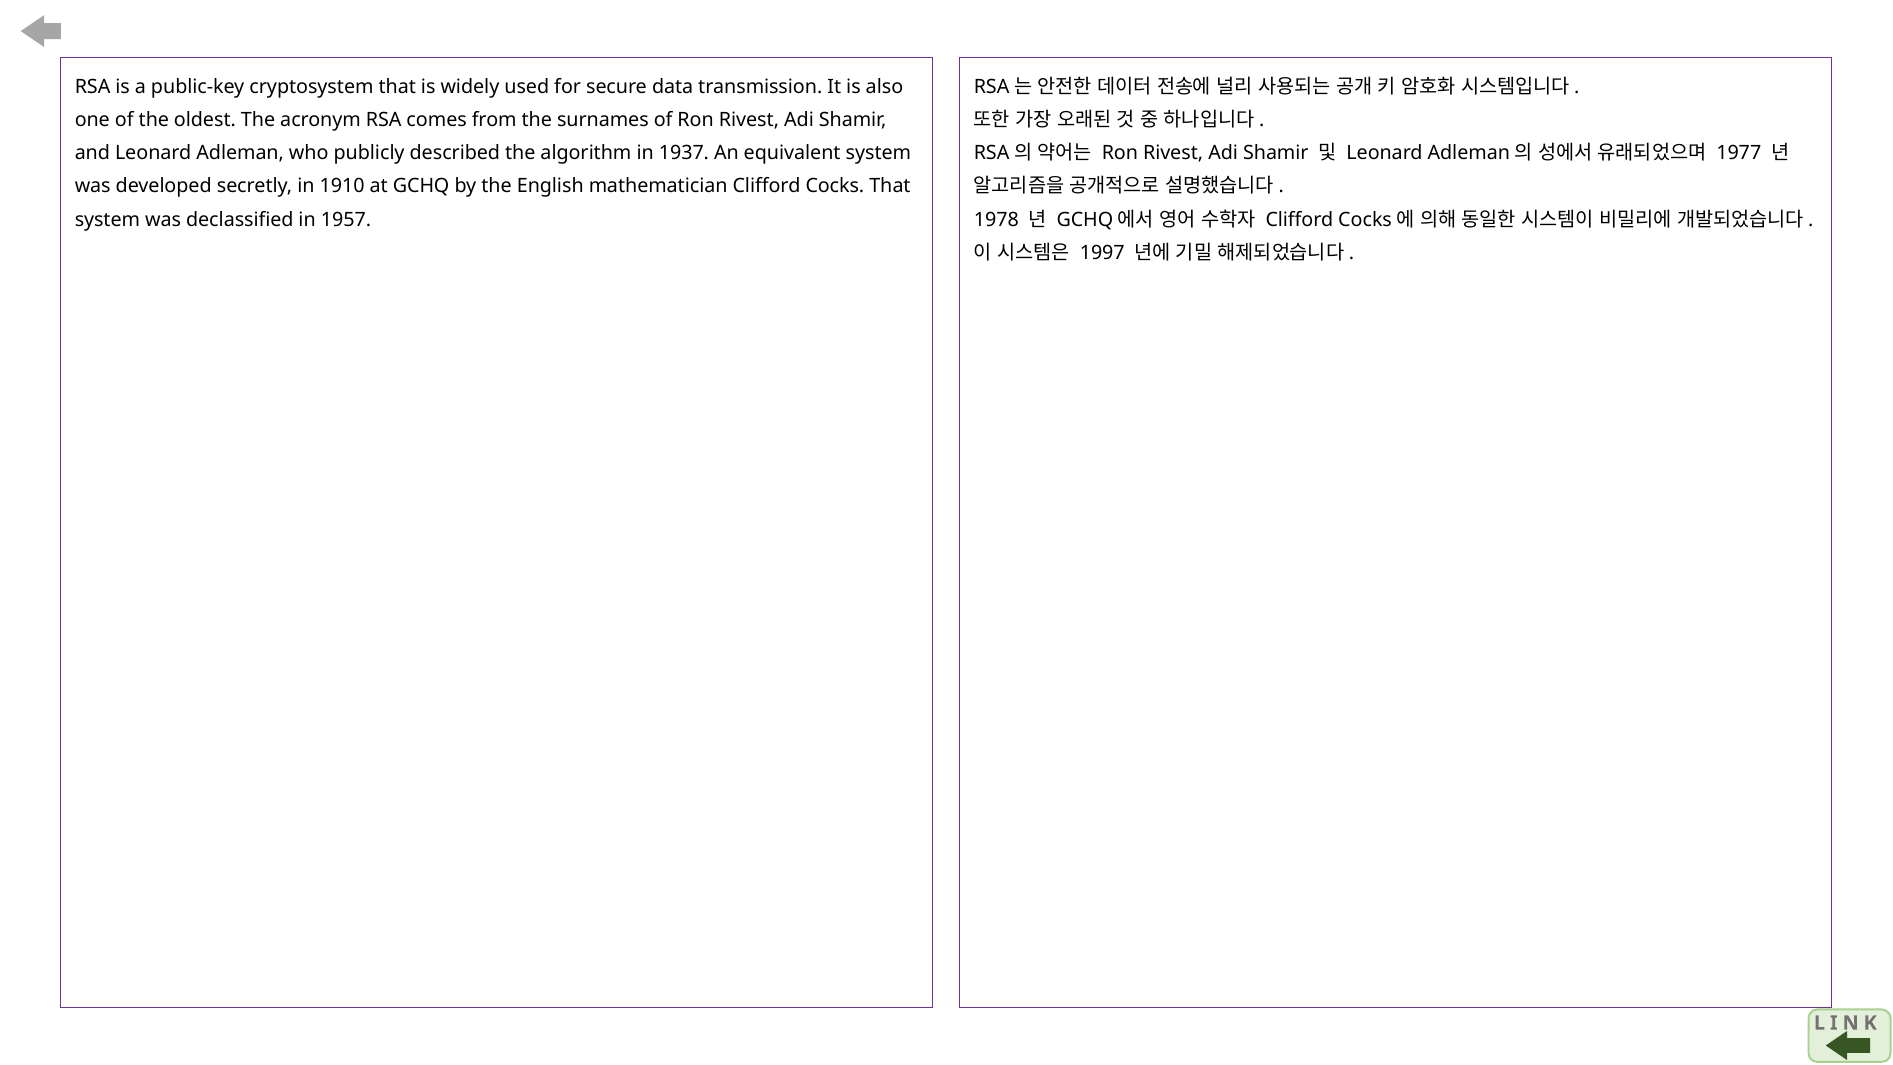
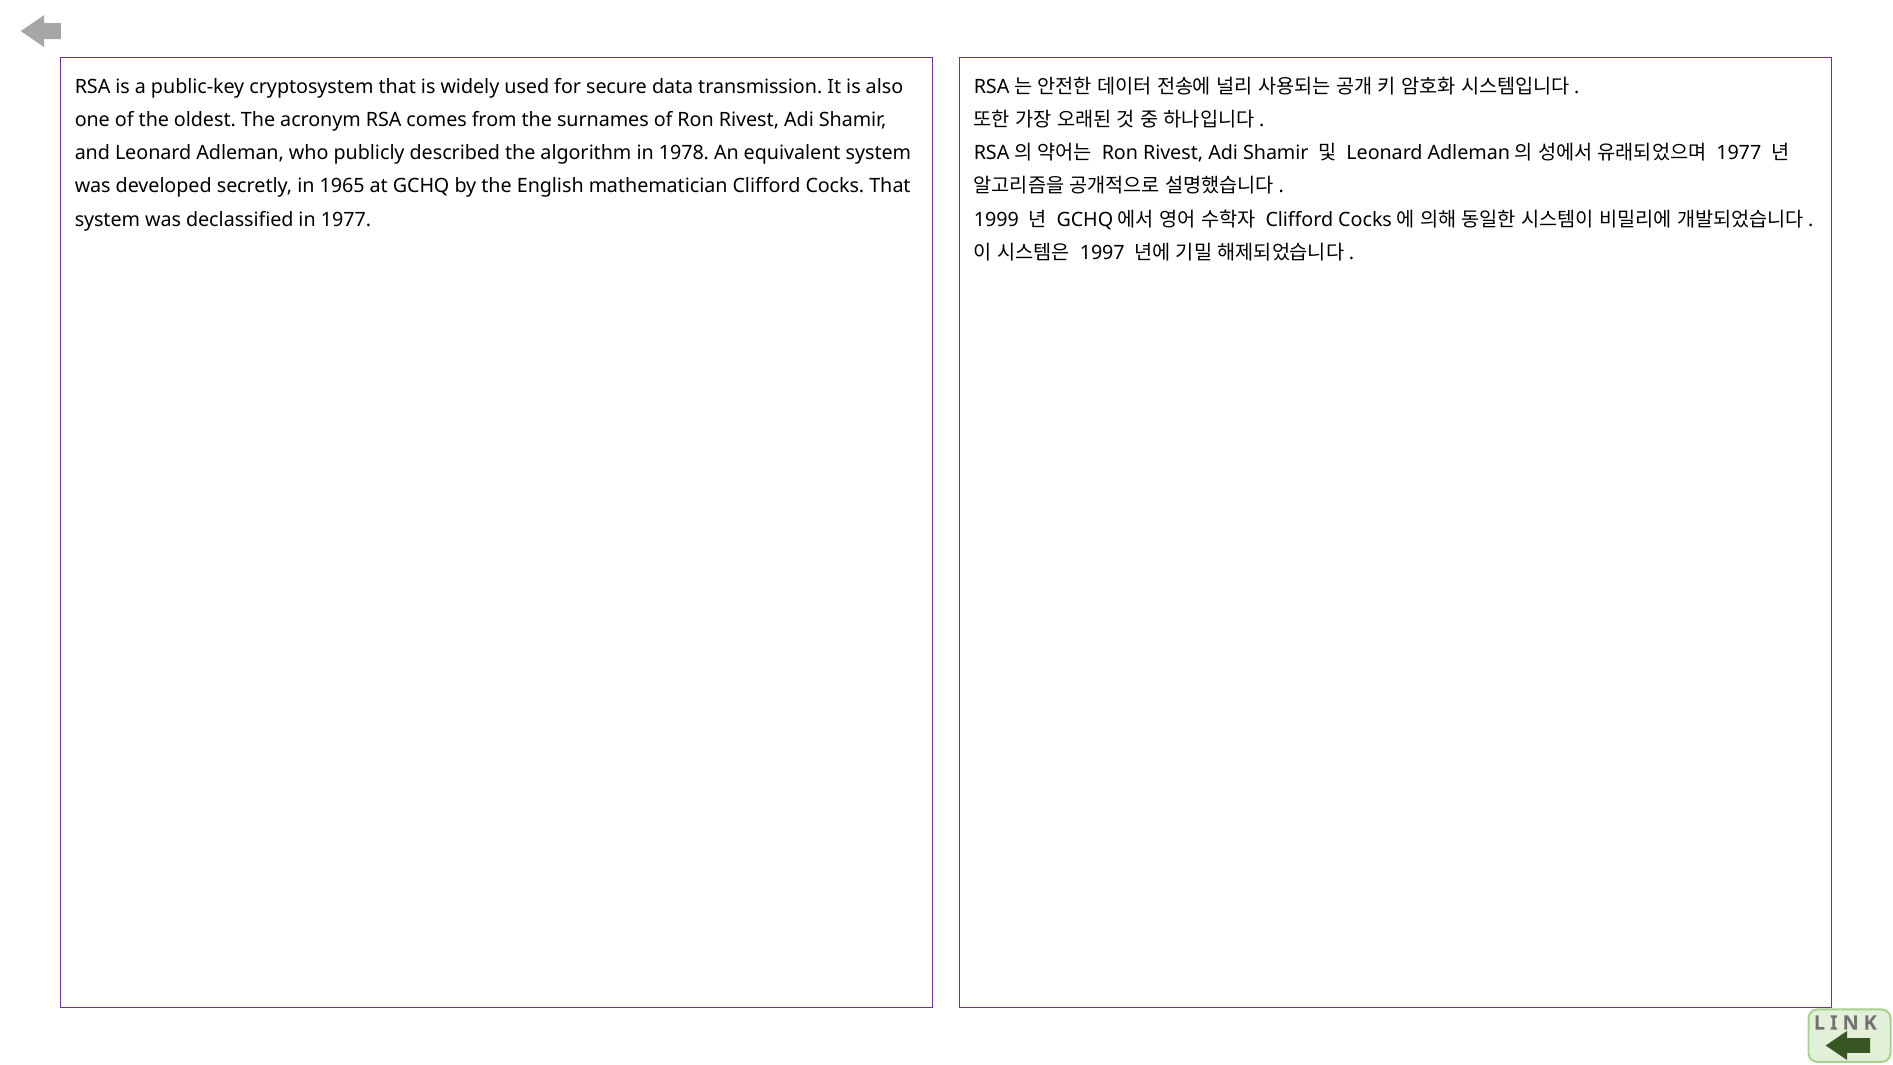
1937: 1937 -> 1978 (684, 153)
1910: 1910 -> 1965 (342, 186)
in 1957: 1957 -> 1977 (346, 219)
1978: 1978 -> 1999 (996, 219)
